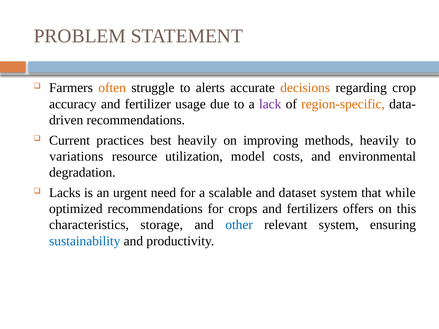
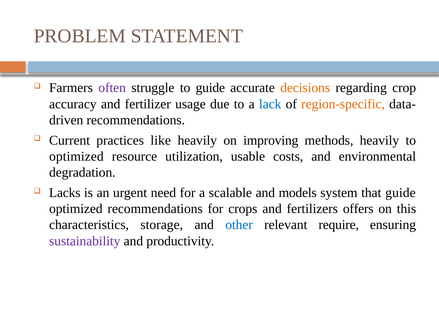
often colour: orange -> purple (112, 88)
to alerts: alerts -> guide (210, 88)
lack colour: purple -> blue (270, 104)
best: best -> like (161, 140)
variations: variations -> optimized (76, 157)
model: model -> usable (248, 157)
dataset: dataset -> models (298, 193)
that while: while -> guide (400, 193)
relevant system: system -> require (339, 225)
sustainability colour: blue -> purple (85, 241)
